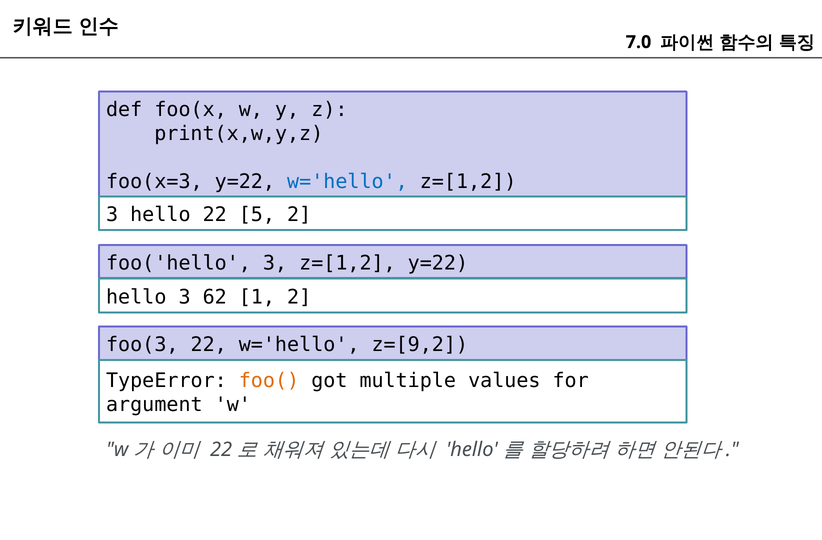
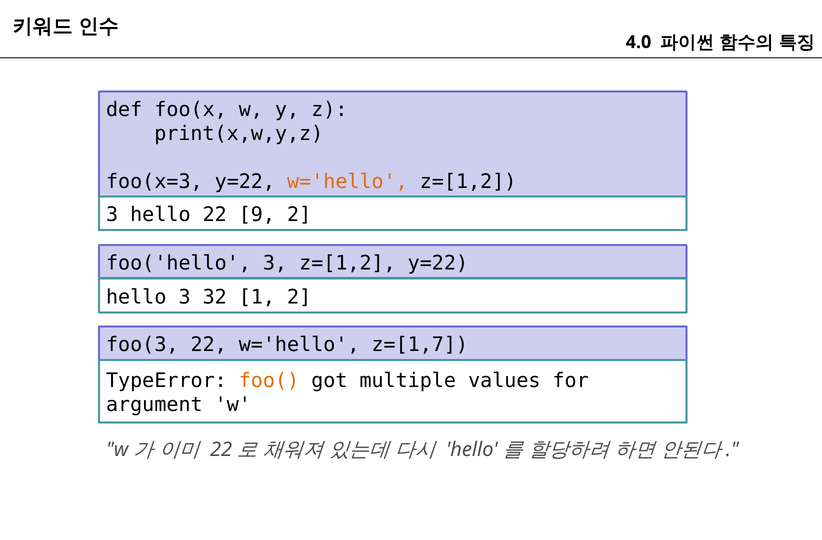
7.0: 7.0 -> 4.0 (638, 42)
w='hello colour: blue -> orange (347, 182)
5: 5 -> 9 (257, 215)
62: 62 -> 32 (215, 297)
z=[9,2: z=[9,2 -> z=[1,7 (420, 345)
